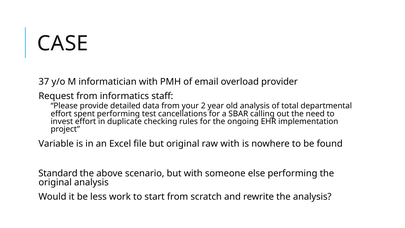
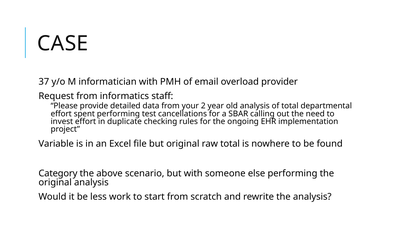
raw with: with -> total (230, 144)
Standard: Standard -> Category (58, 173)
